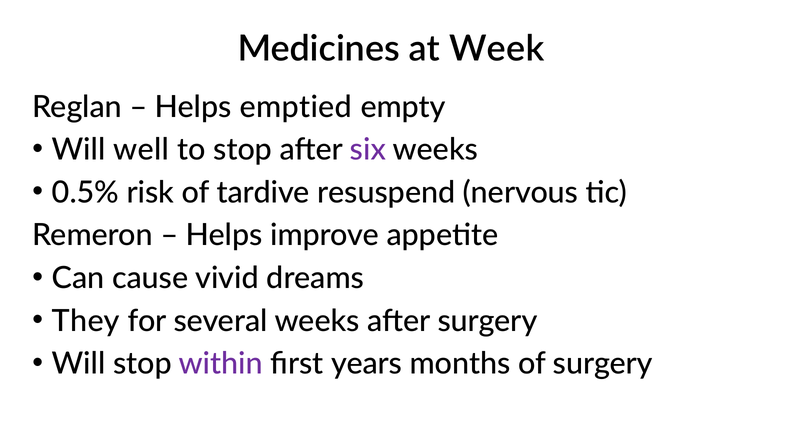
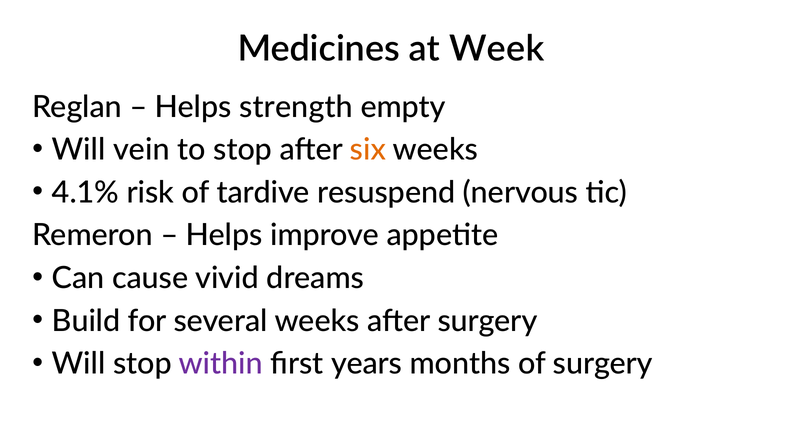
emptied: emptied -> strength (296, 107)
well: well -> vein (141, 150)
six colour: purple -> orange (368, 150)
0.5%: 0.5% -> 4.1% (85, 192)
They: They -> Build (86, 321)
